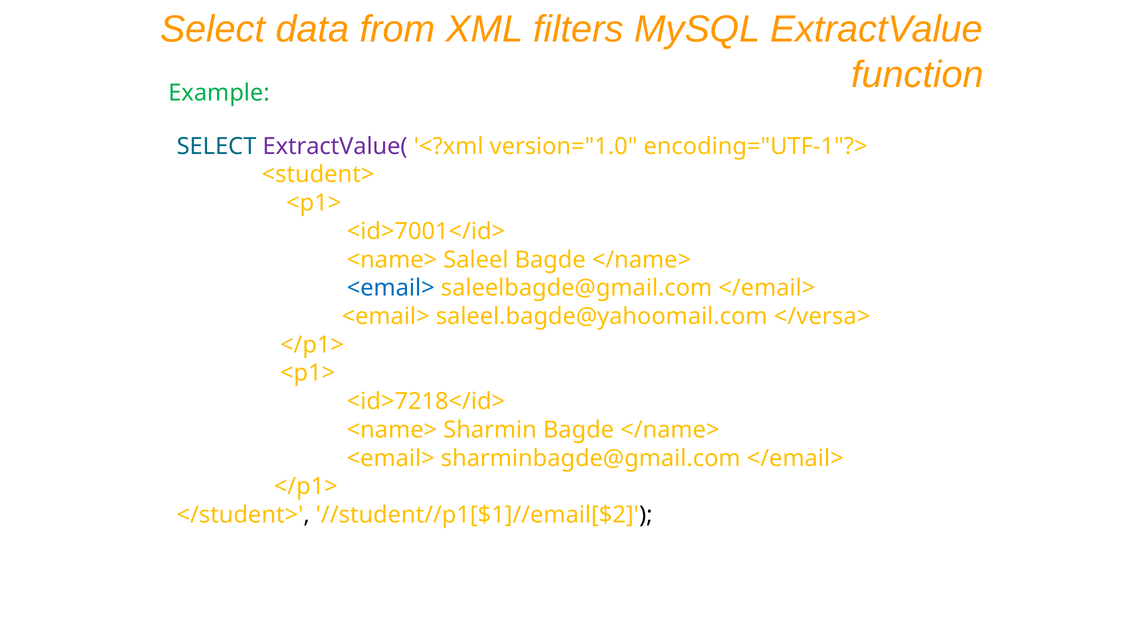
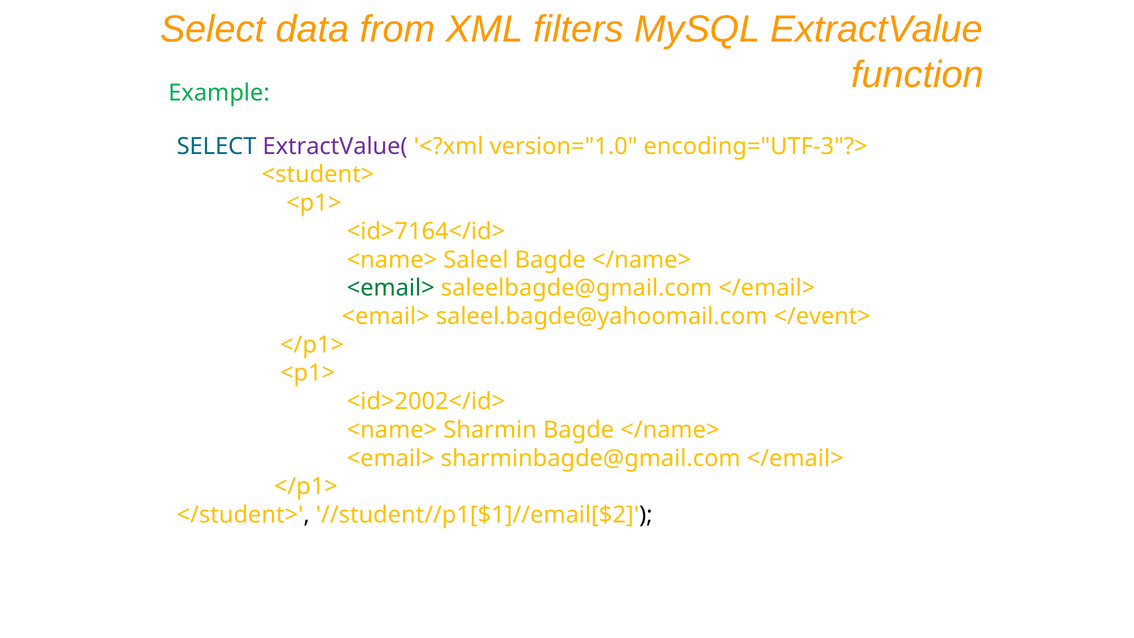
encoding="UTF-1"?>: encoding="UTF-1"?> -> encoding="UTF-3"?> (756, 146)
<id>7001</id>: <id>7001</id> -> <id>7164</id> (426, 231)
<email> colour: blue -> green (391, 288)
</versa>: </versa> -> </event> (822, 316)
<id>7218</id>: <id>7218</id> -> <id>2002</id> (426, 401)
